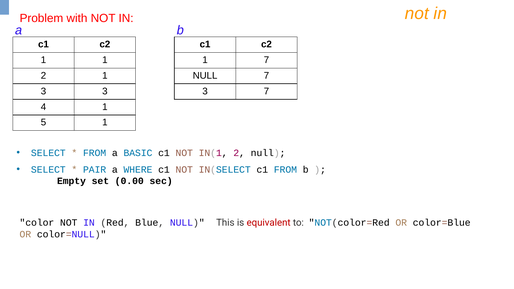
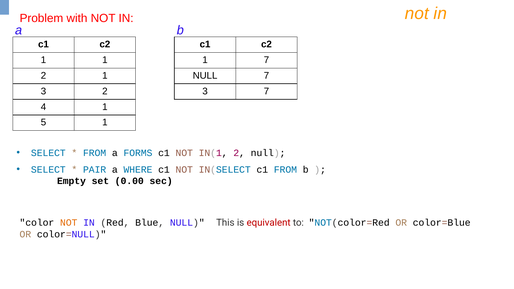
3 3: 3 -> 2 (105, 91)
BASIC: BASIC -> FORMS (138, 153)
NOT colour: black -> orange (69, 223)
